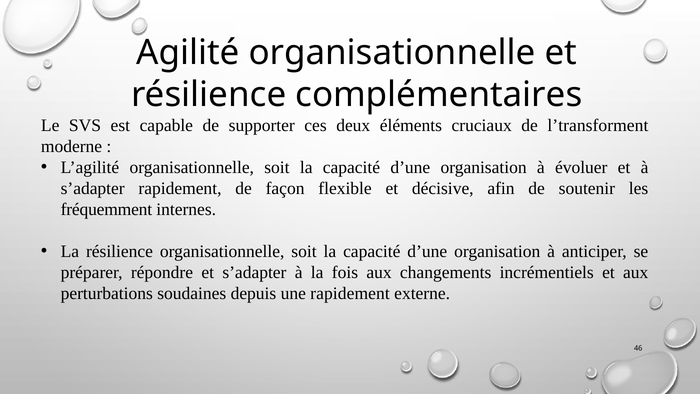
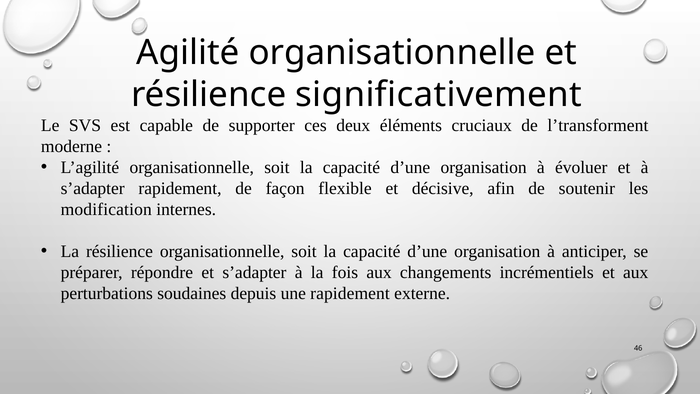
complémentaires: complémentaires -> significativement (439, 95)
fréquemment: fréquemment -> modification (106, 209)
